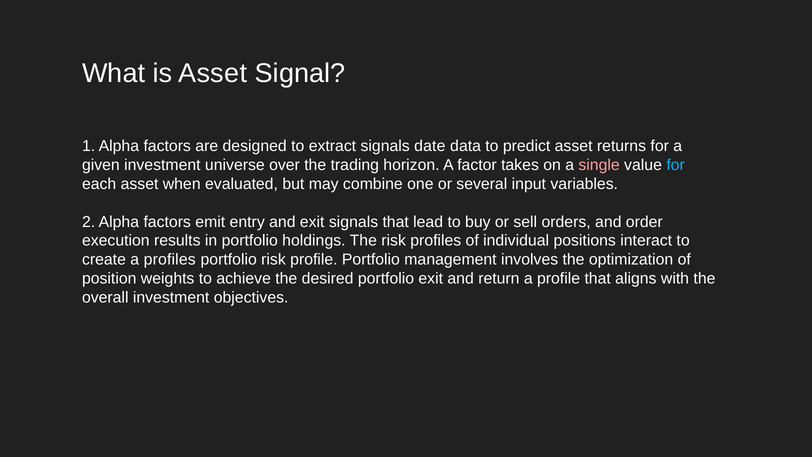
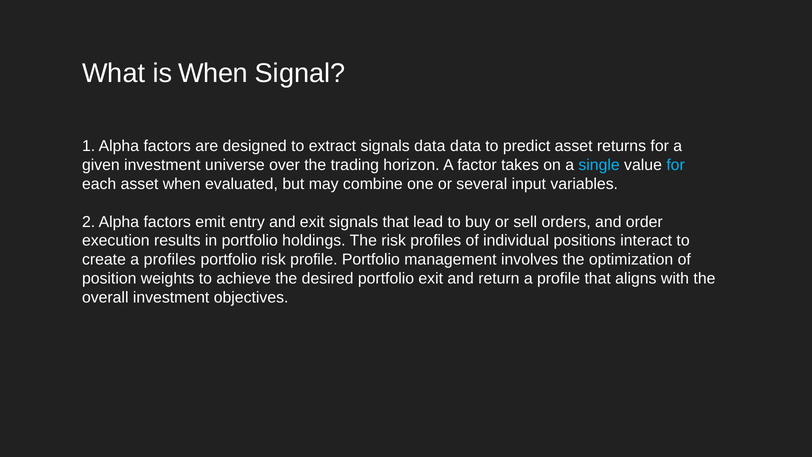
is Asset: Asset -> When (213, 73)
signals date: date -> data (430, 146)
single colour: pink -> light blue (599, 165)
